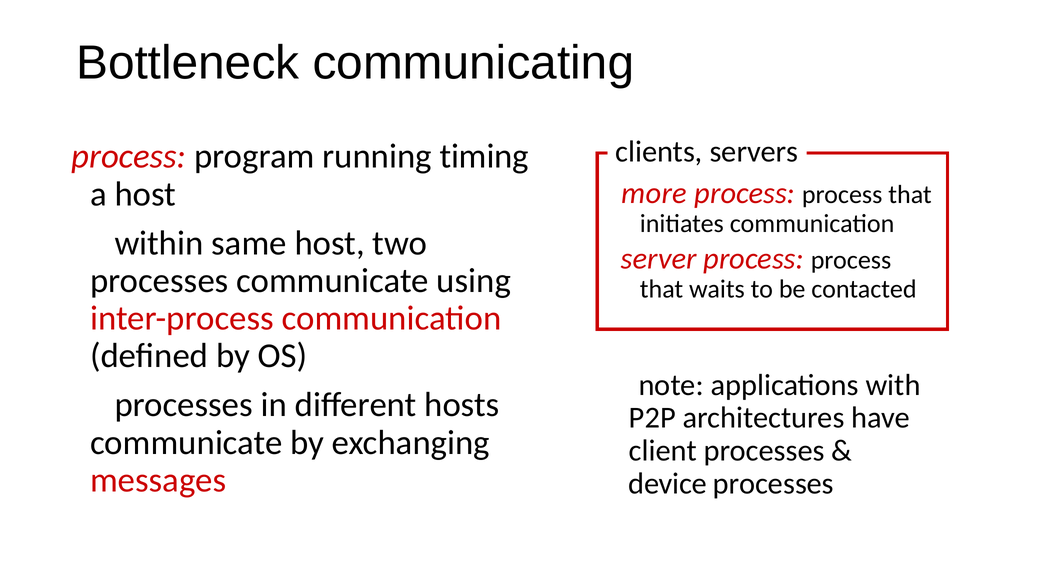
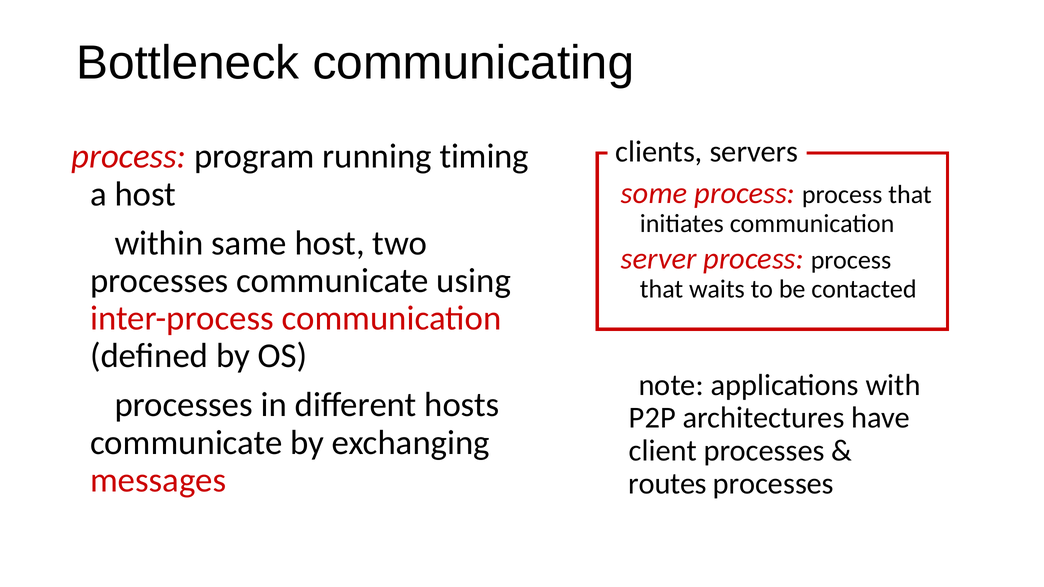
more: more -> some (654, 193)
device: device -> routes (668, 484)
